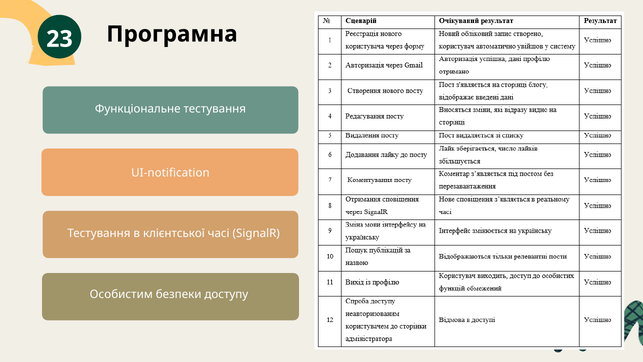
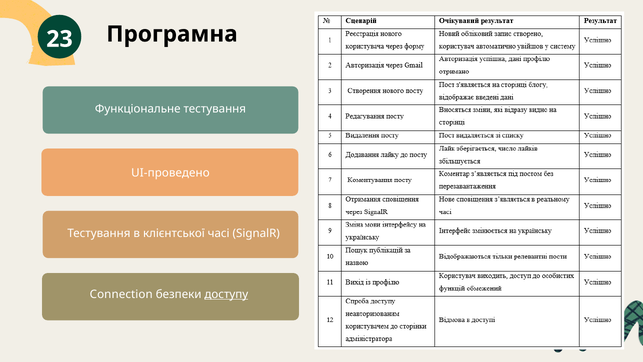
UI-notification: UI-notification -> UI-проведено (170, 173)
Особистим: Особистим -> Connection (121, 294)
доступу underline: none -> present (226, 294)
